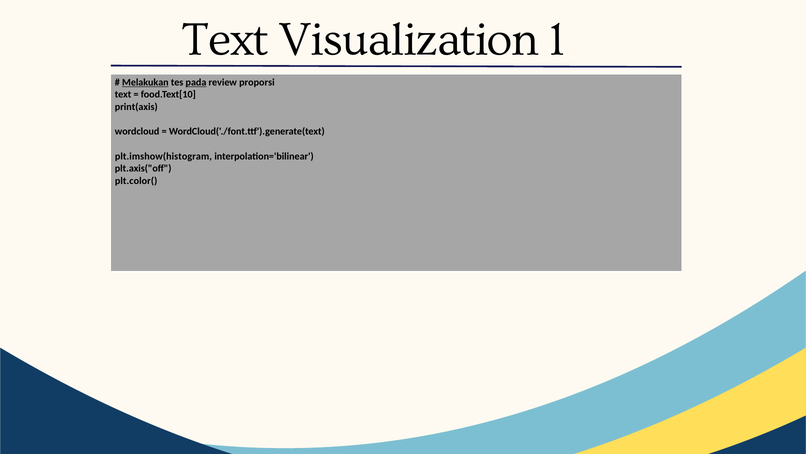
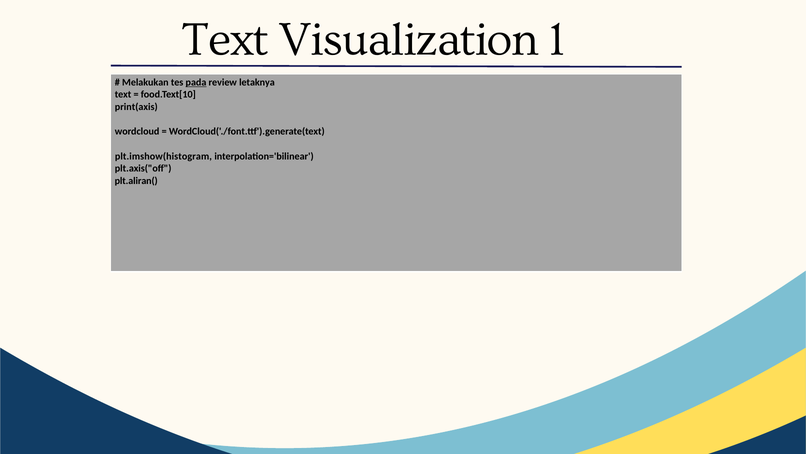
Melakukan underline: present -> none (145, 82)
proporsi: proporsi -> letaknya (257, 82)
plt.color(: plt.color( -> plt.aliran( (136, 181)
